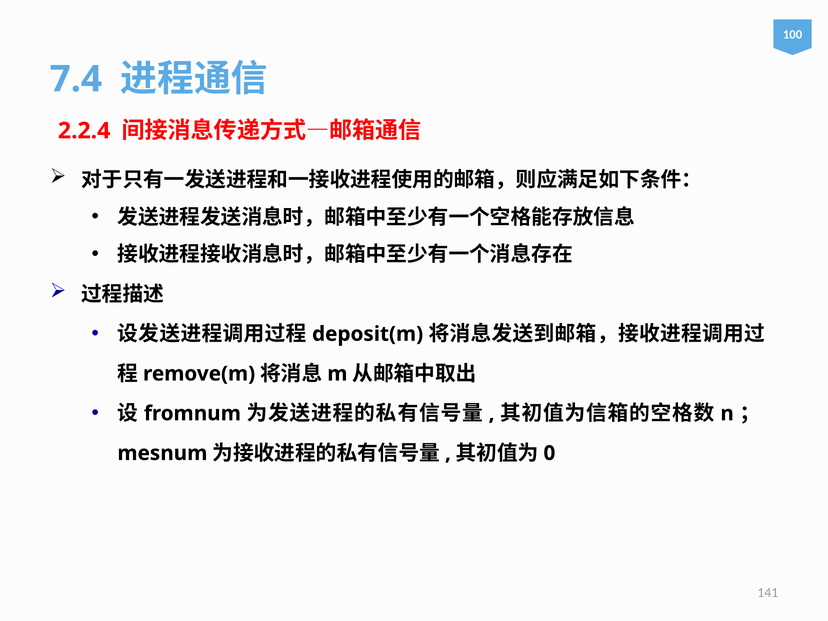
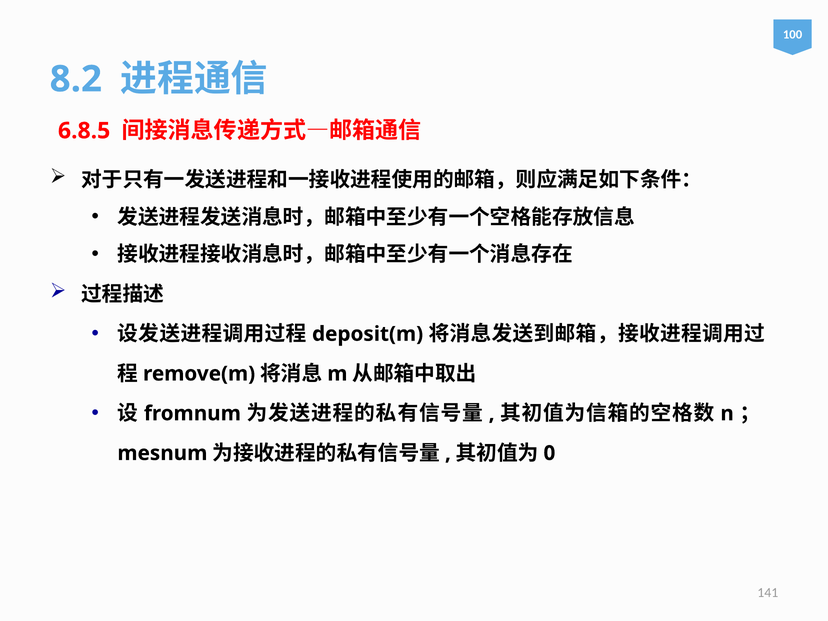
7.4: 7.4 -> 8.2 (76, 79)
2.2.4: 2.2.4 -> 6.8.5 (84, 131)
